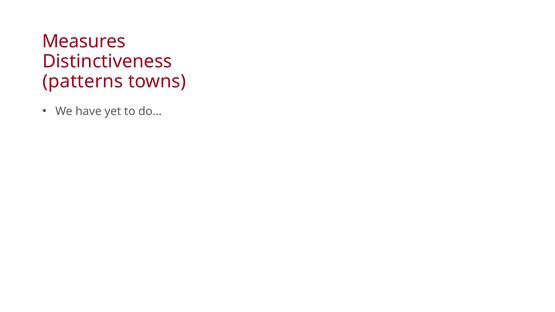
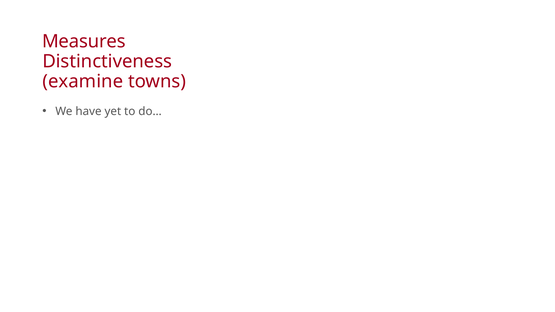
patterns: patterns -> examine (83, 81)
